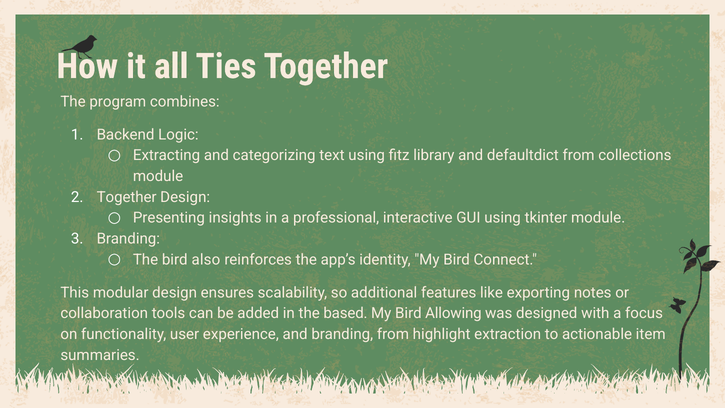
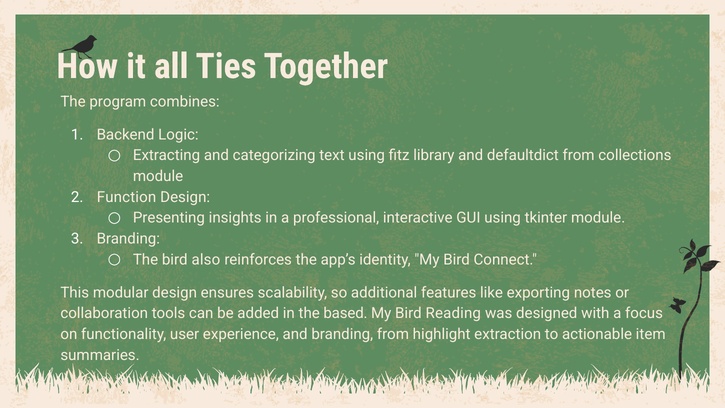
Together: Together -> Function (127, 197)
Allowing: Allowing -> Reading (453, 313)
